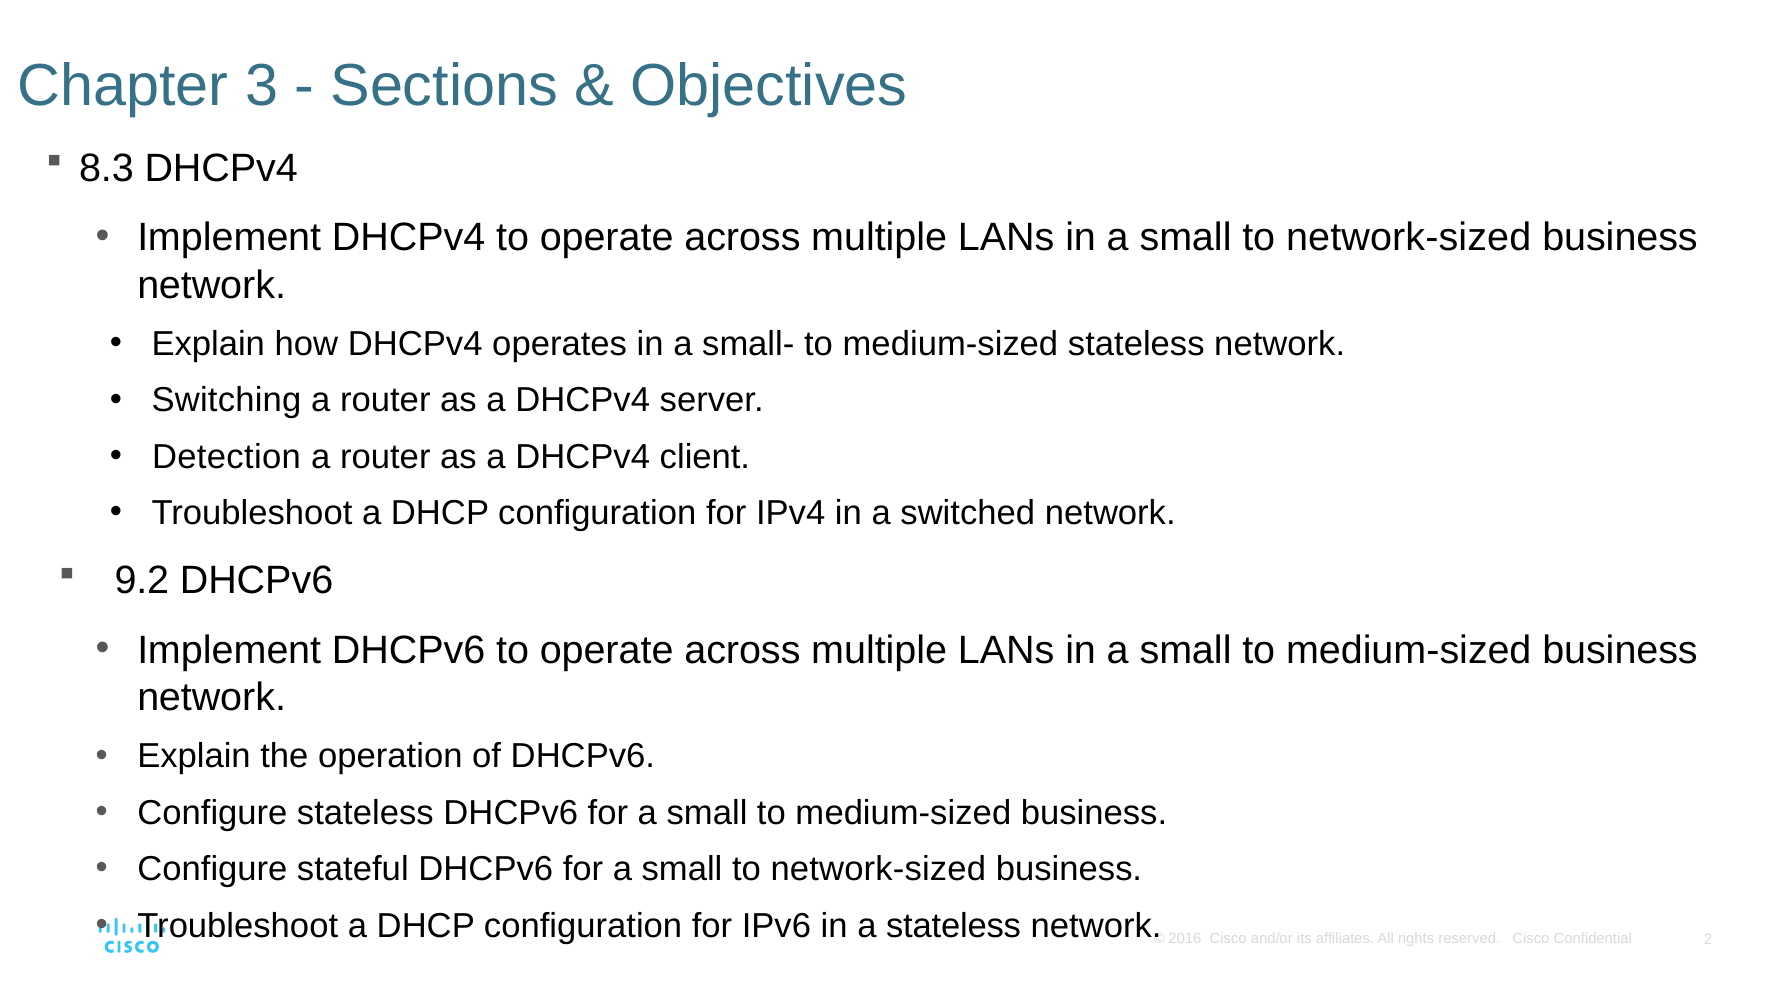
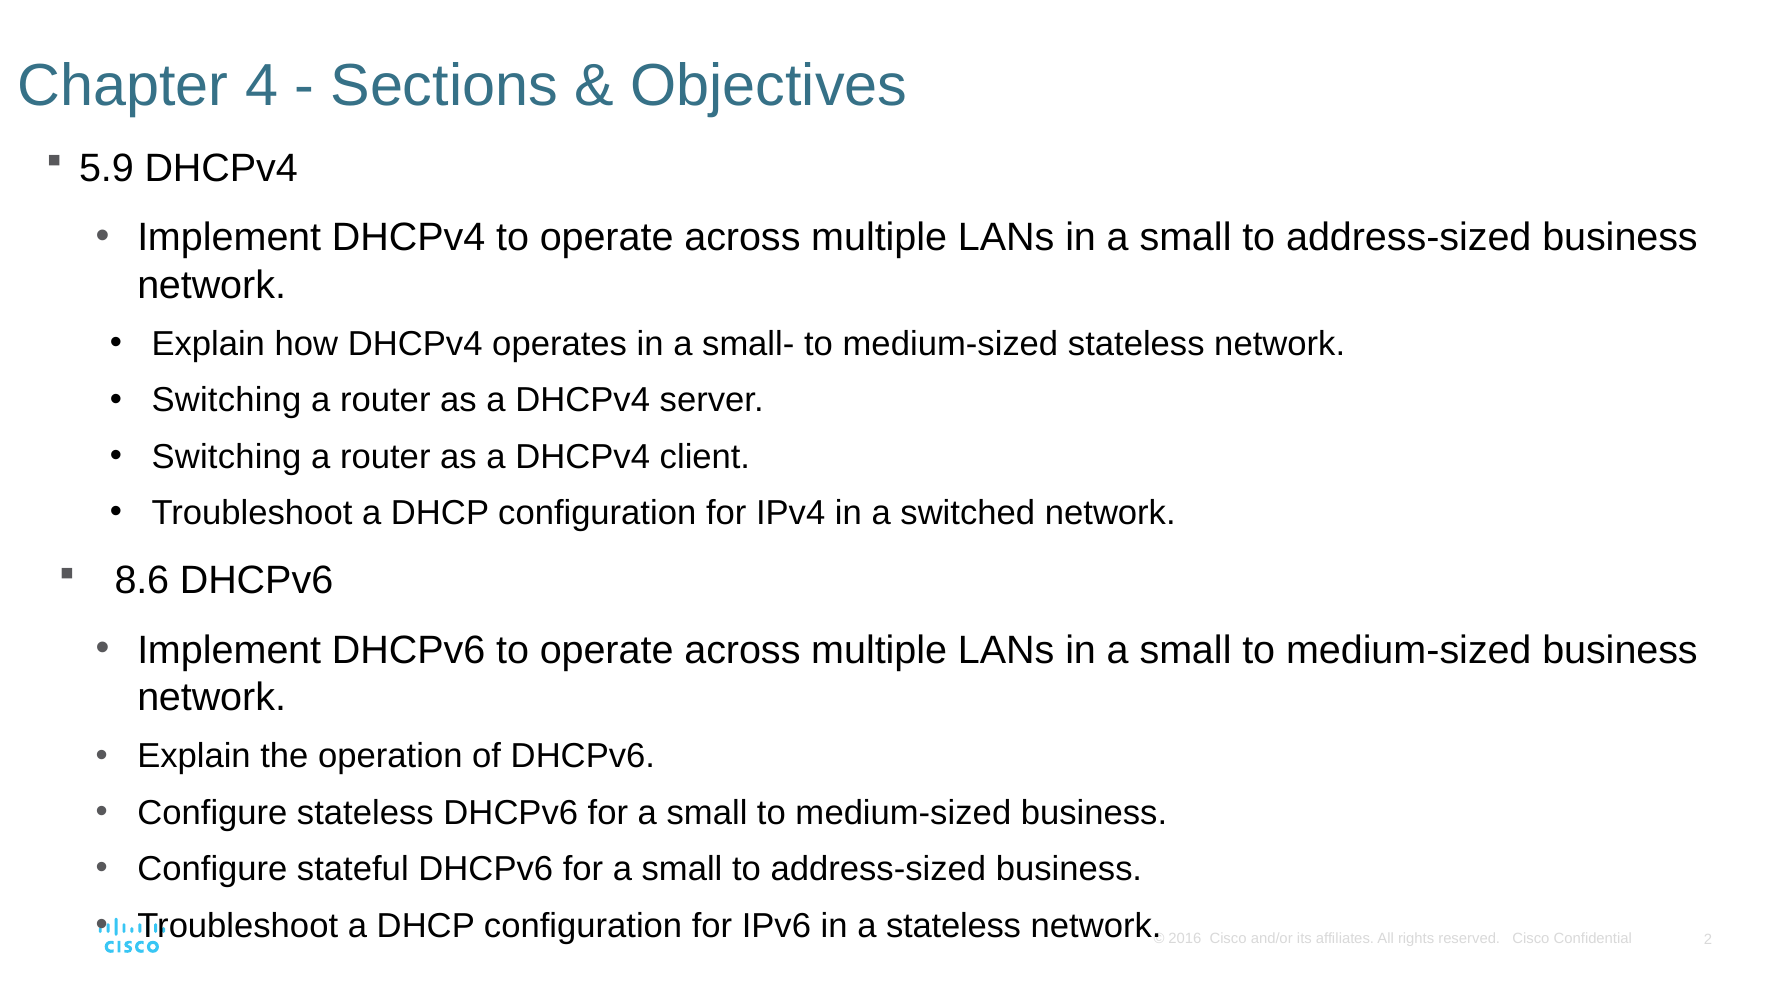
3: 3 -> 4 (262, 86)
8.3: 8.3 -> 5.9 (106, 168)
network-sized: network-sized -> address-sized (1409, 238)
Detection: Detection -> Switching (226, 457)
9.2: 9.2 -> 8.6 (142, 580)
network-sized: network-sized -> address-sized (878, 869)
